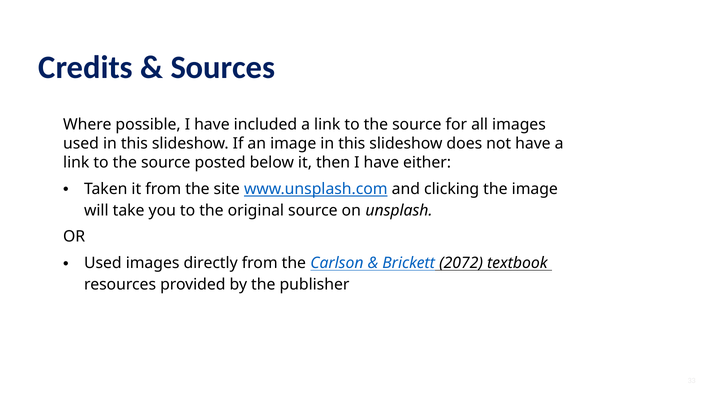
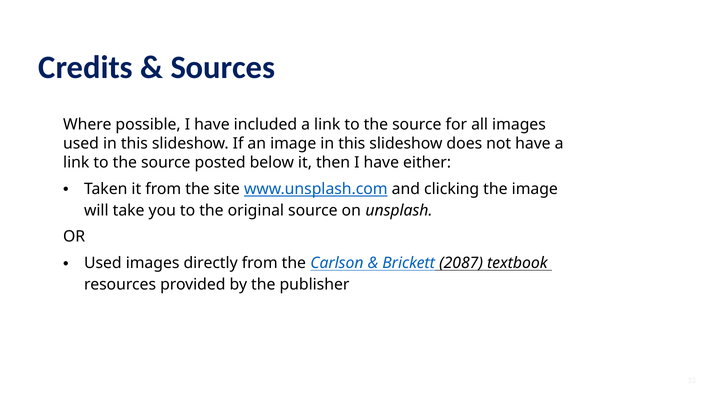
2072: 2072 -> 2087 (461, 263)
